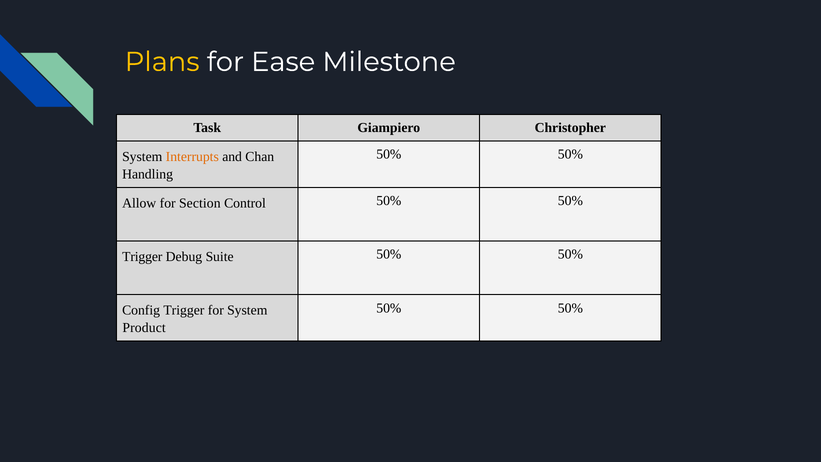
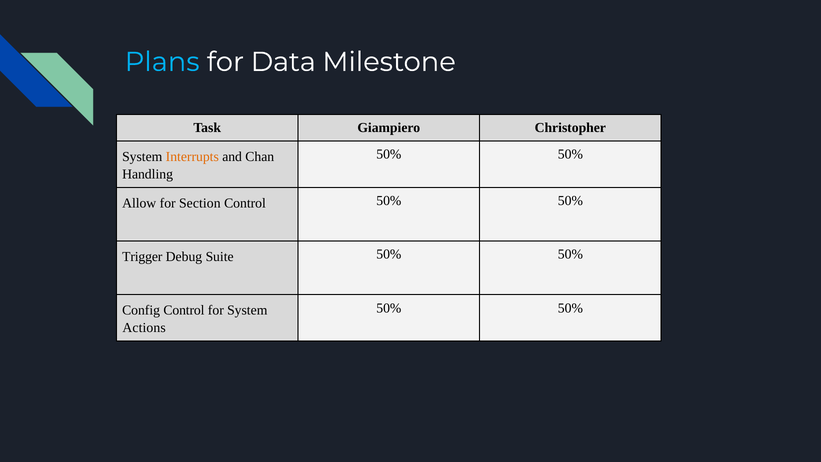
Plans colour: yellow -> light blue (162, 62)
Ease: Ease -> Data (283, 62)
Config Trigger: Trigger -> Control (184, 310)
Product: Product -> Actions (144, 328)
